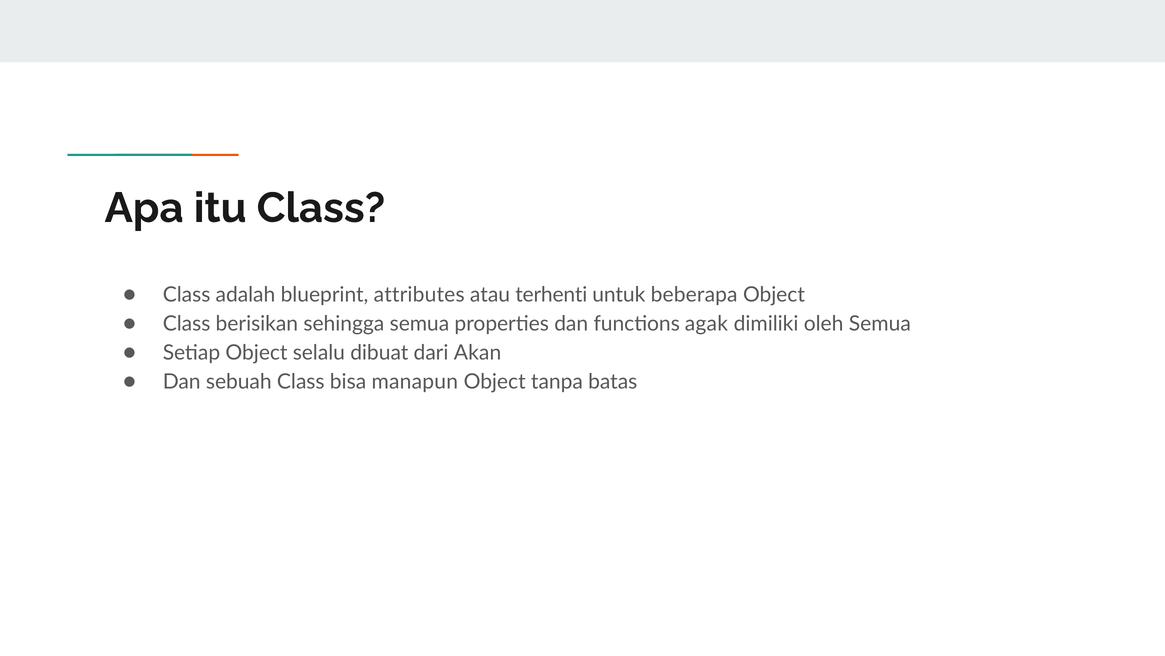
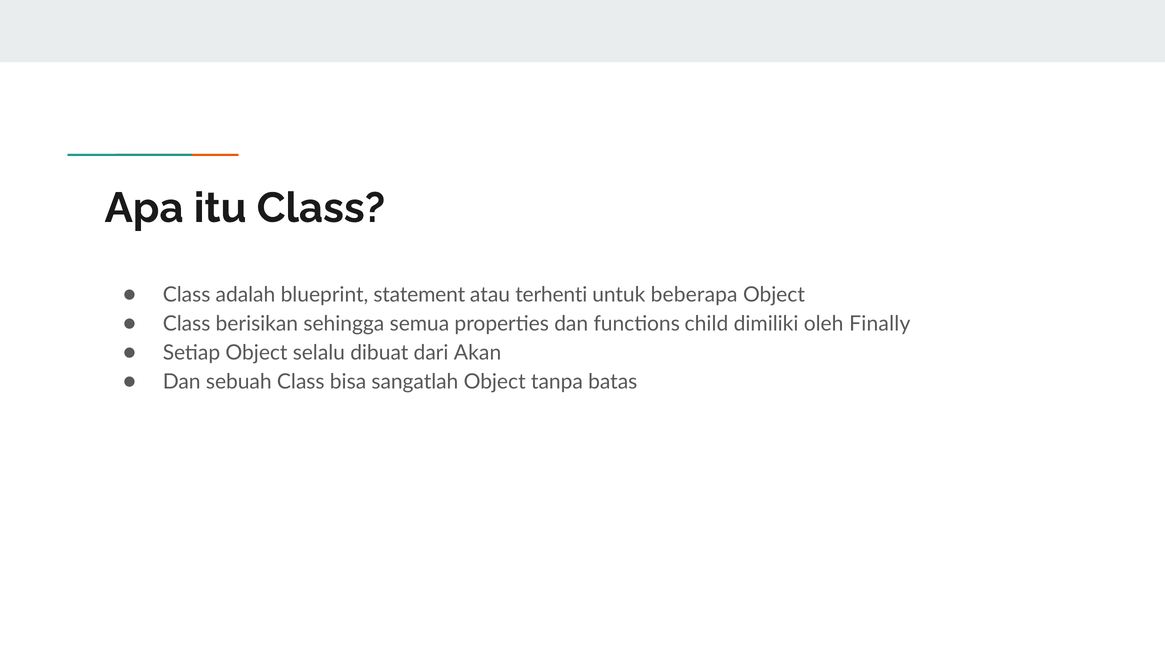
attributes: attributes -> statement (419, 294)
agak: agak -> child (706, 323)
oleh Semua: Semua -> Finally (880, 323)
manapun: manapun -> sangatlah (415, 381)
